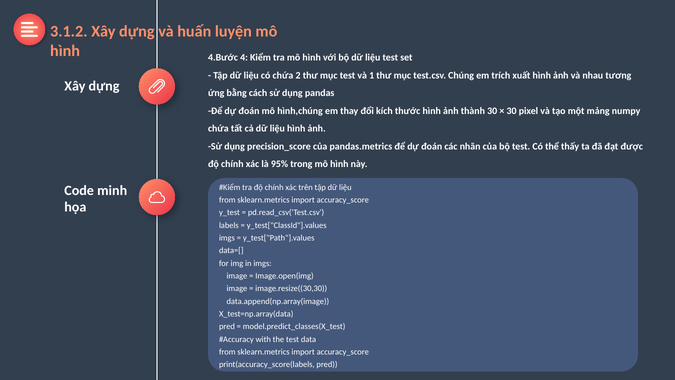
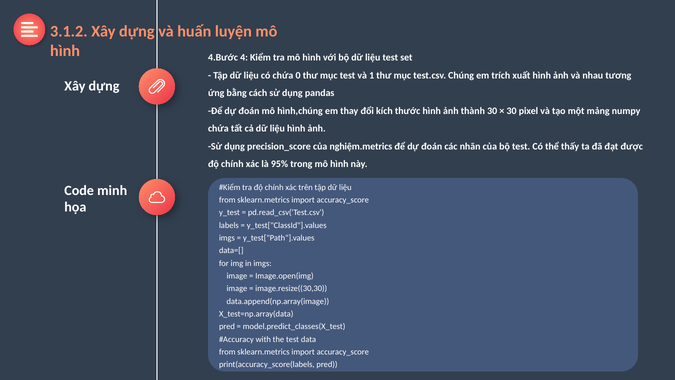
2: 2 -> 0 (298, 75)
pandas.metrics: pandas.metrics -> nghiệm.metrics (361, 146)
